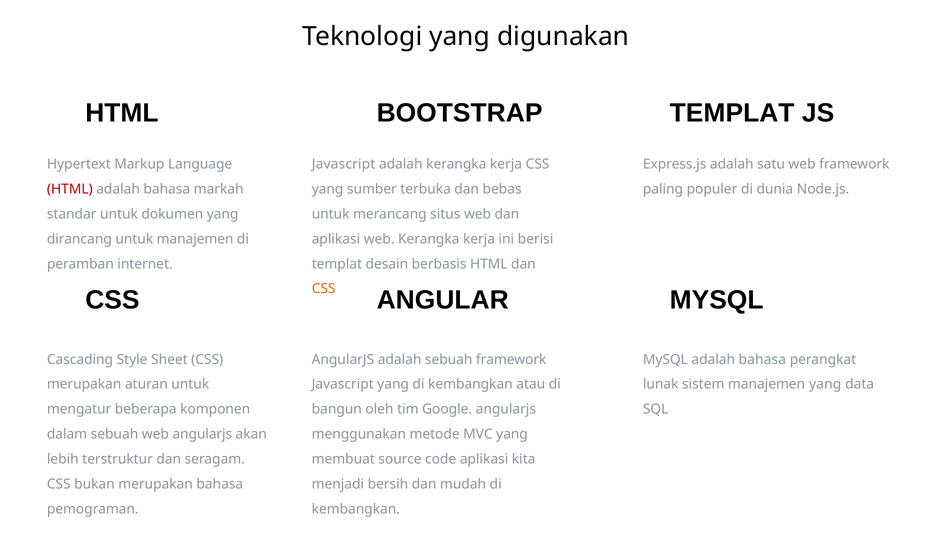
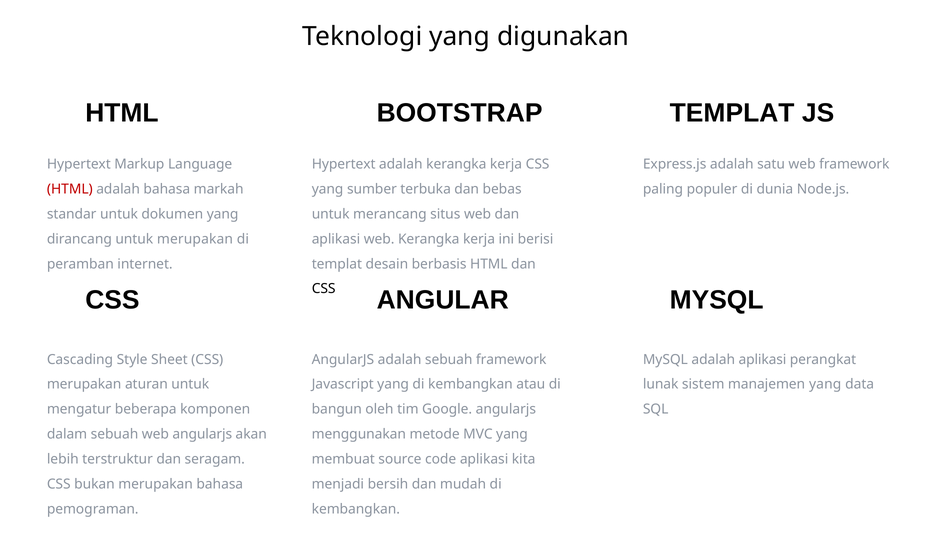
Javascript: Javascript -> Hypertext (344, 164)
untuk manajemen: manajemen -> merupakan (195, 239)
CSS colour: orange -> black (324, 289)
MySQL adalah bahasa: bahasa -> aplikasi (762, 359)
